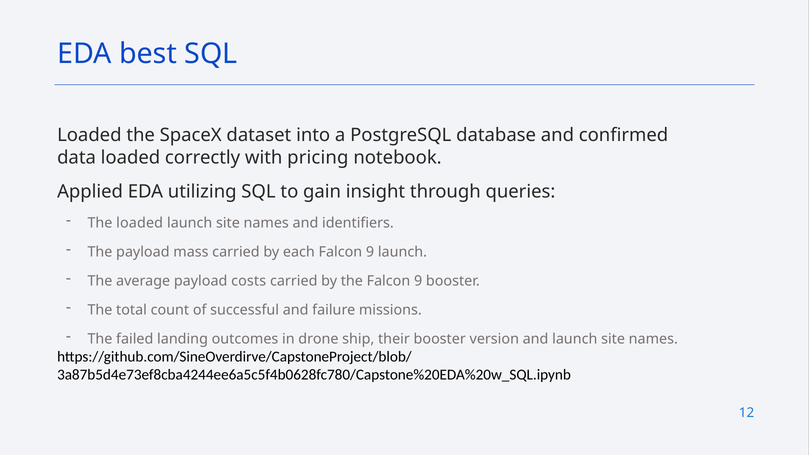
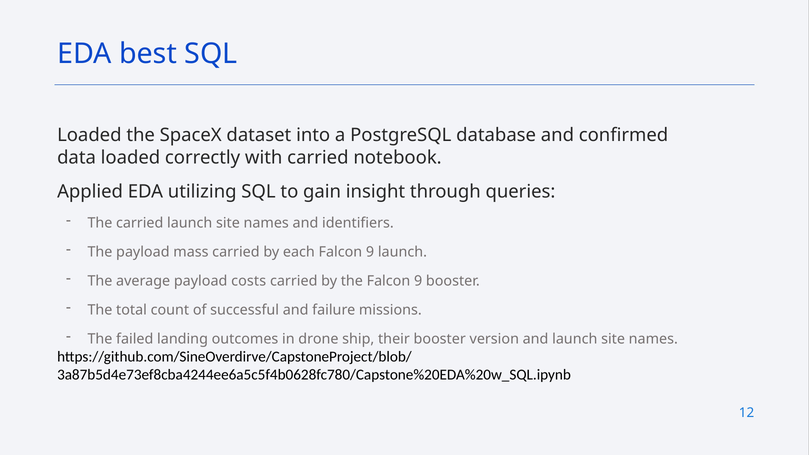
with pricing: pricing -> carried (318, 158)
The loaded: loaded -> carried (140, 223)
